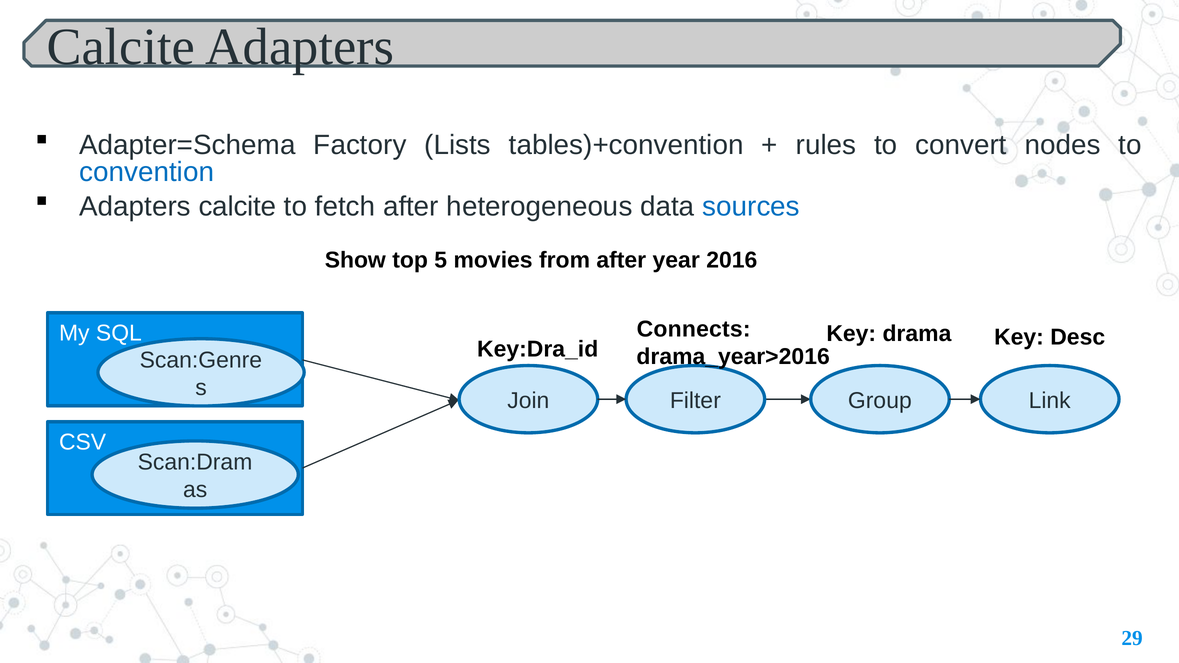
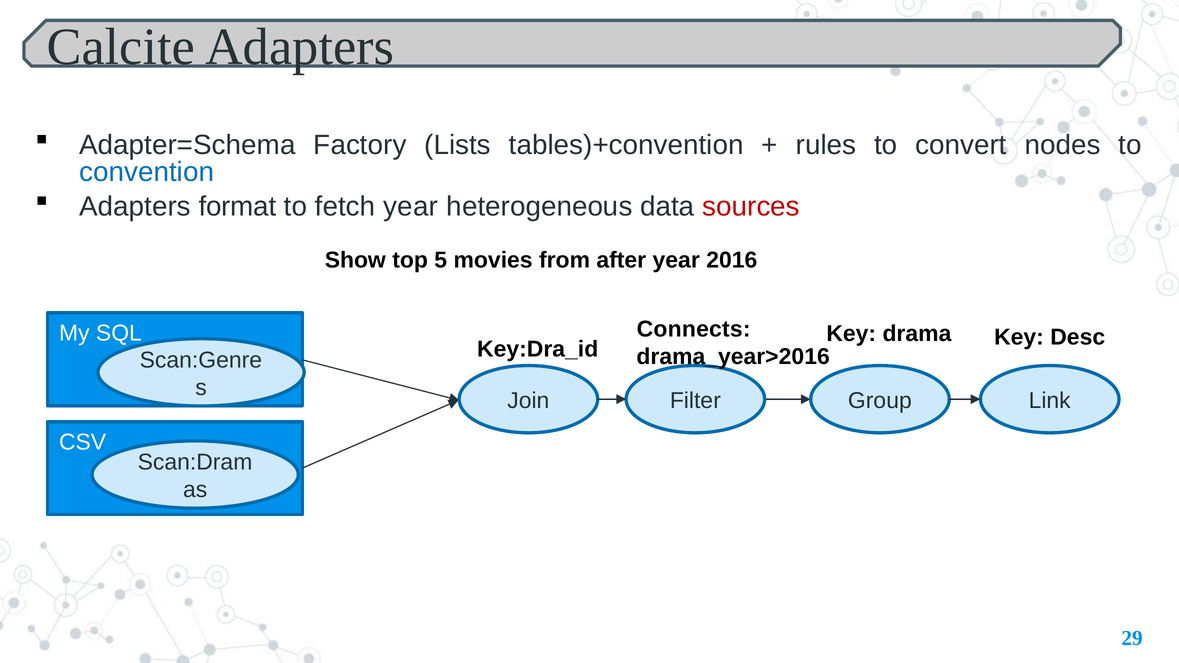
Adapters calcite: calcite -> format (237, 206)
fetch after: after -> year (411, 206)
sources colour: blue -> red (751, 206)
